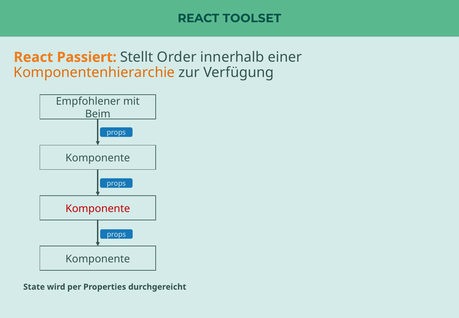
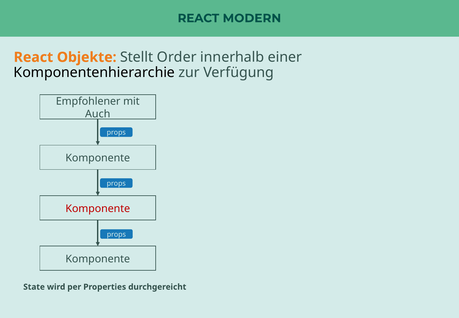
TOOLSET: TOOLSET -> MODERN (252, 18)
Passiert: Passiert -> Objekte (87, 57)
Komponentenhierarchie colour: orange -> black (94, 72)
Beim: Beim -> Auch (98, 114)
